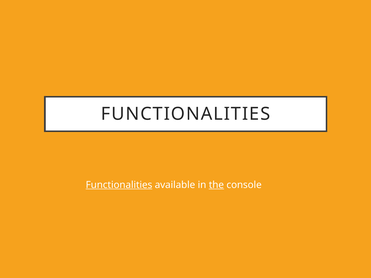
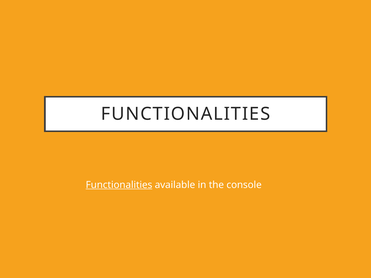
the underline: present -> none (216, 185)
